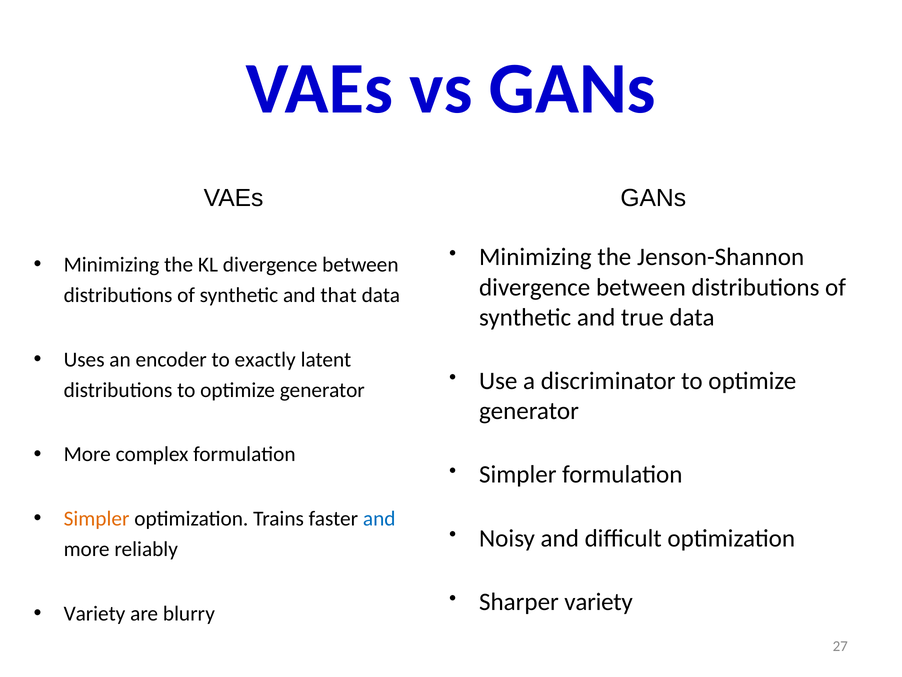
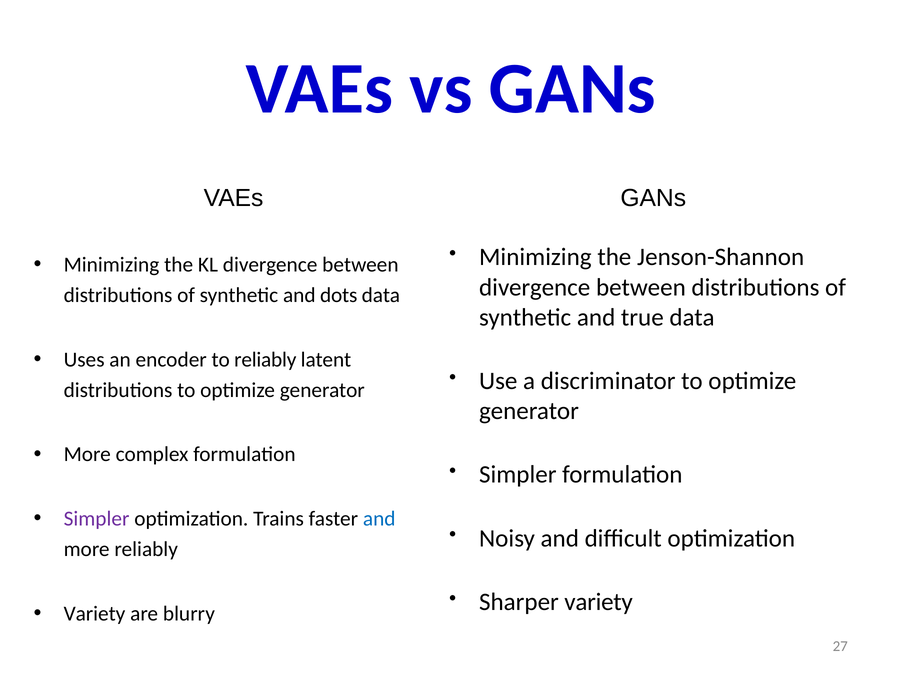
that: that -> dots (339, 295)
to exactly: exactly -> reliably (265, 359)
Simpler colour: orange -> purple (97, 518)
